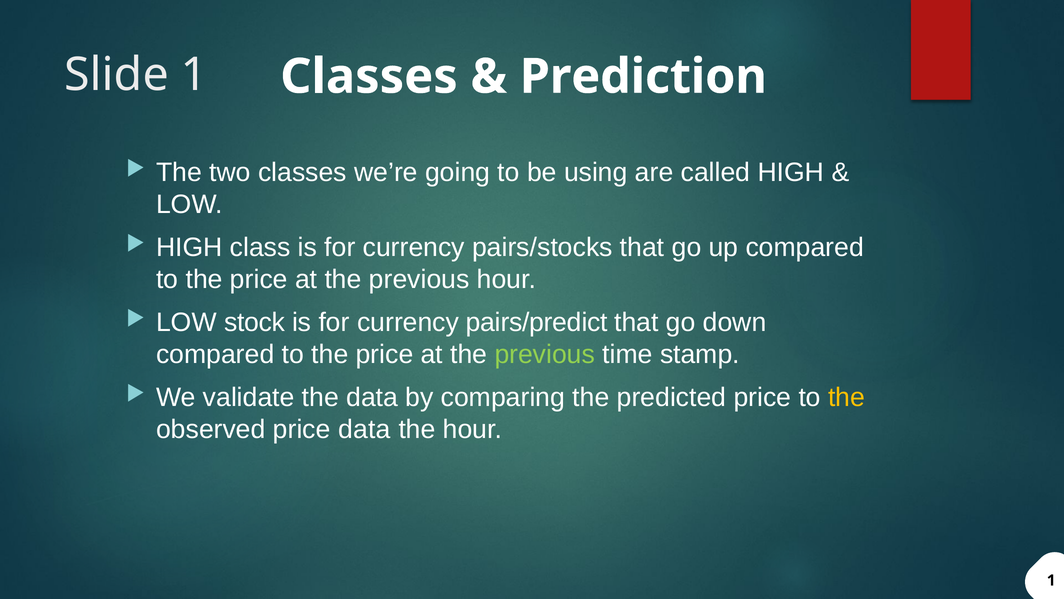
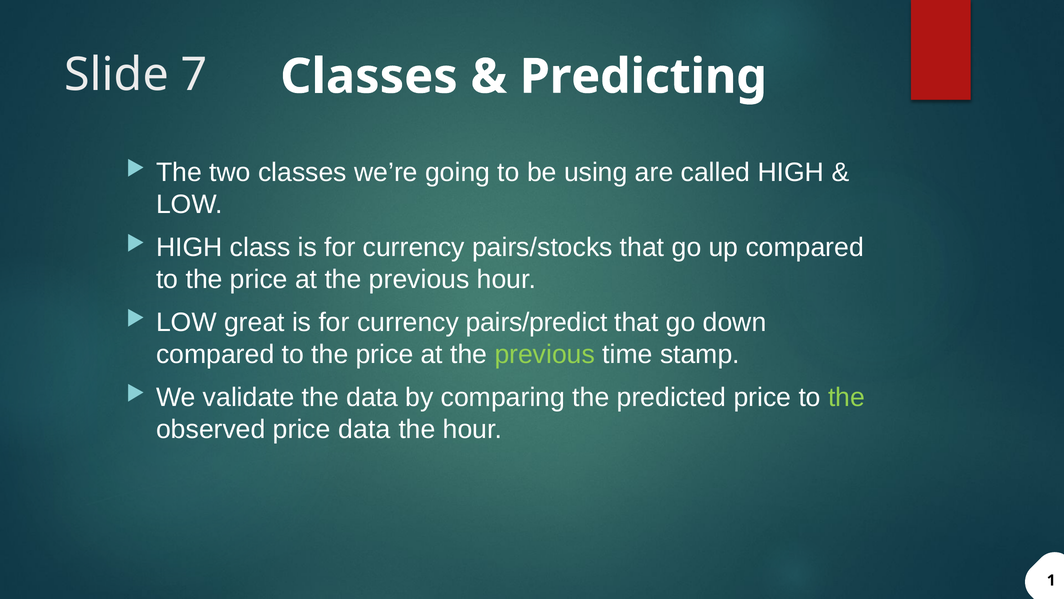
Slide 1: 1 -> 7 (194, 75)
Prediction: Prediction -> Predicting (643, 77)
stock: stock -> great (254, 322)
the colour: yellow -> light green (847, 397)
